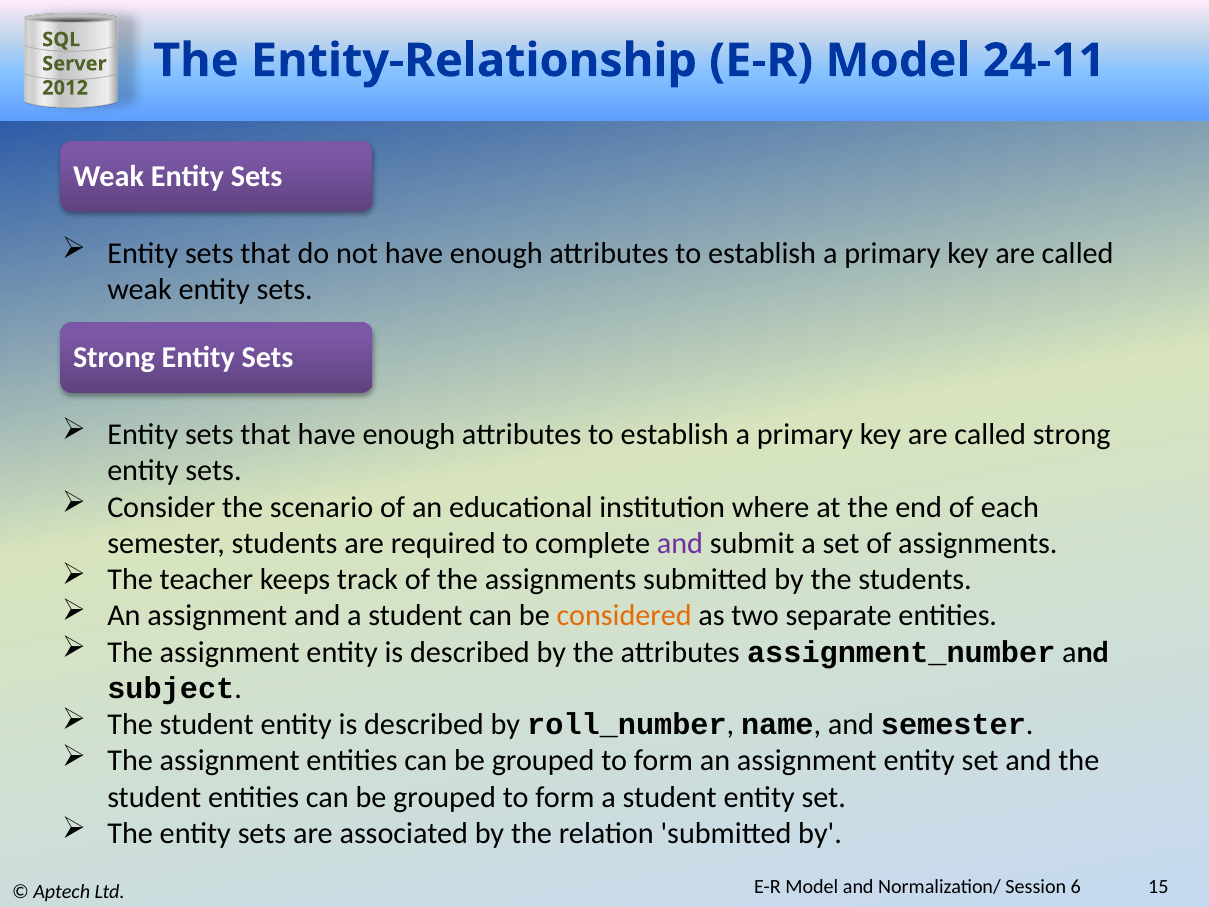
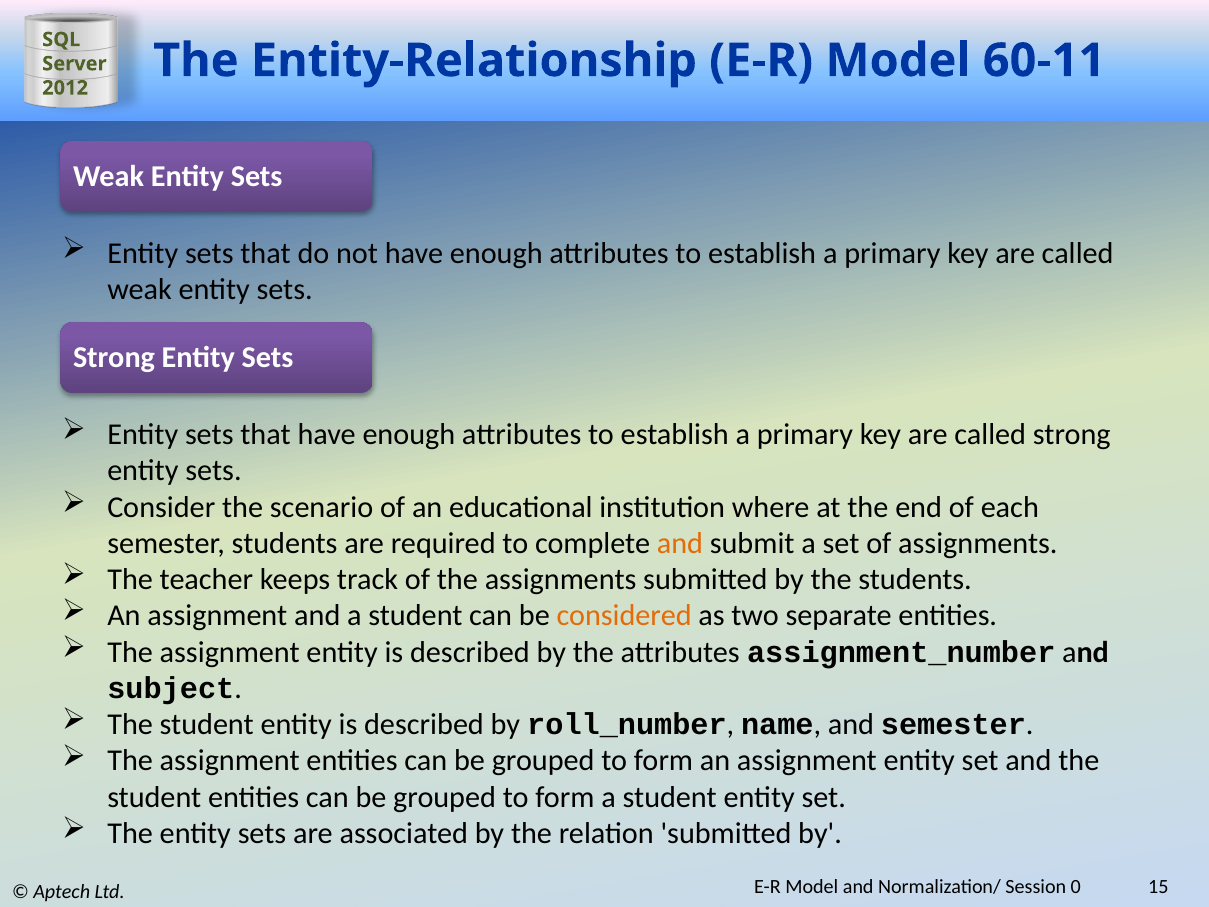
24-11: 24-11 -> 60-11 (1044, 61)
and colour: purple -> orange (680, 543)
6: 6 -> 0 (1076, 887)
